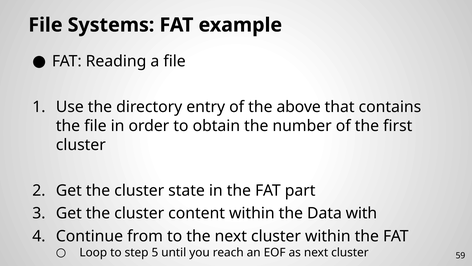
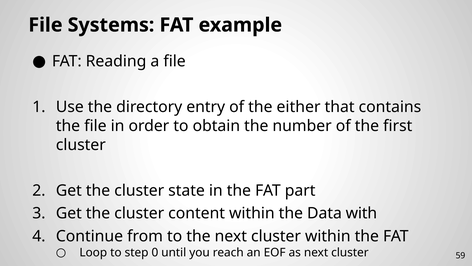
above: above -> either (299, 107)
5: 5 -> 0 (155, 252)
